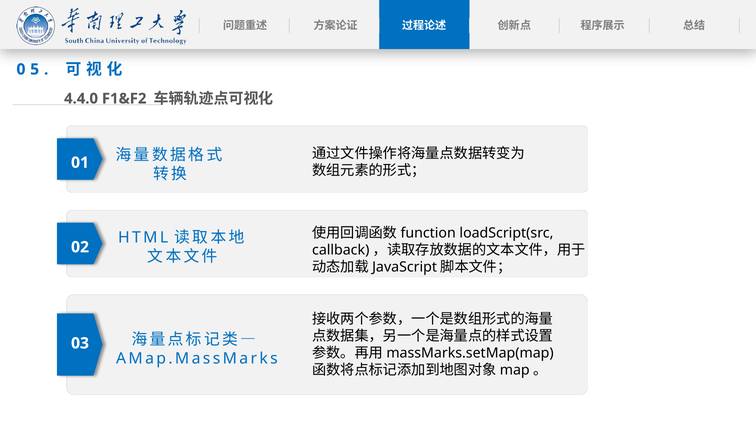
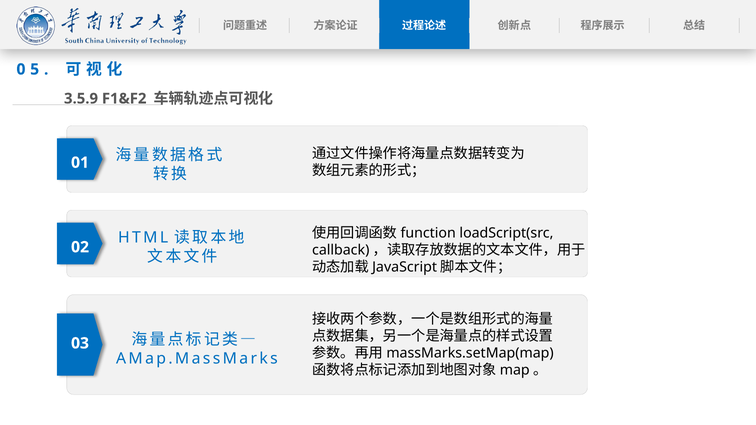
4.4.0: 4.4.0 -> 3.5.9 (81, 99)
